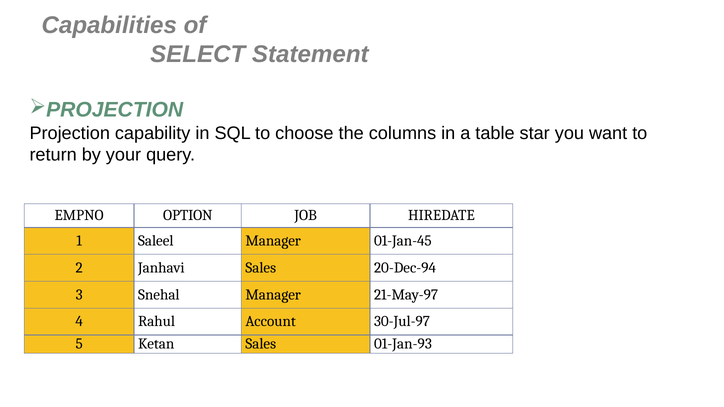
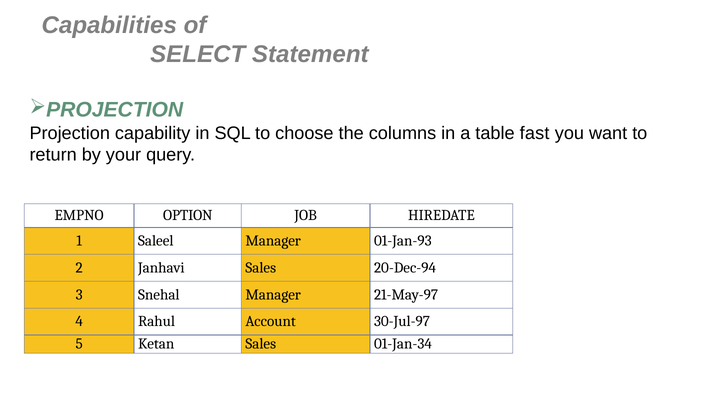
star: star -> fast (535, 133)
01-Jan-45: 01-Jan-45 -> 01-Jan-93 (403, 241)
01-Jan-93: 01-Jan-93 -> 01-Jan-34 (403, 344)
